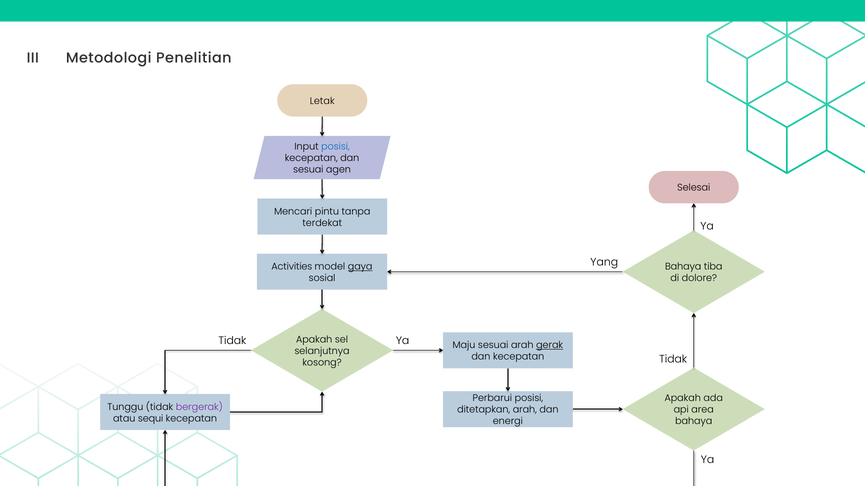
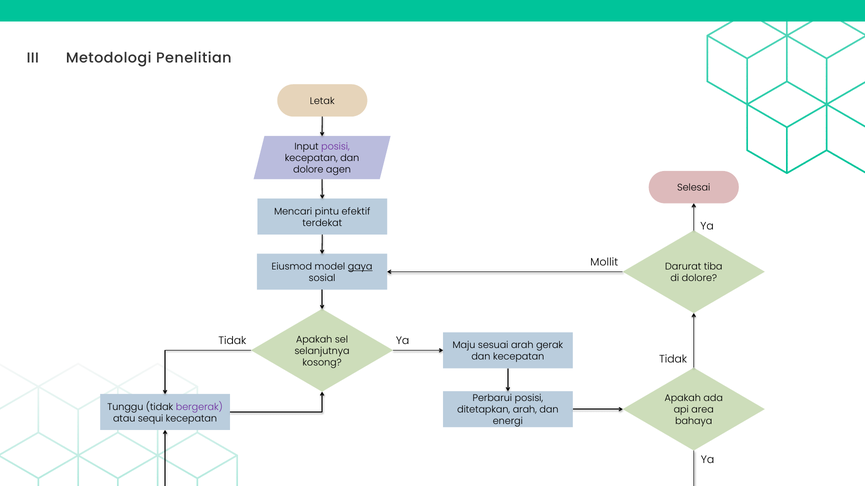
posisi colour: blue -> purple (335, 147)
sesuai: sesuai -> dolore (308, 170)
tanpa: tanpa -> efektif (356, 212)
Yang: Yang -> Mollit (604, 262)
Activities: Activities -> Eiusmod (292, 267)
Bahaya: Bahaya -> Darurat (683, 267)
gerak underline: present -> none (550, 346)
